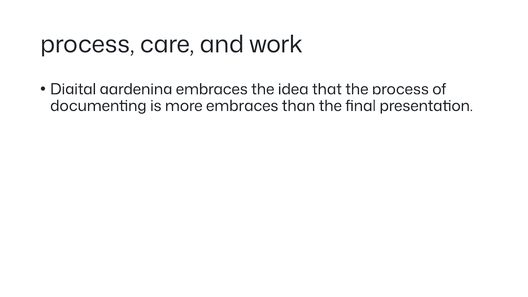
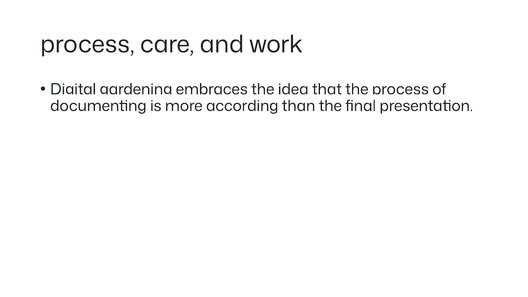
more embraces: embraces -> according (242, 106)
